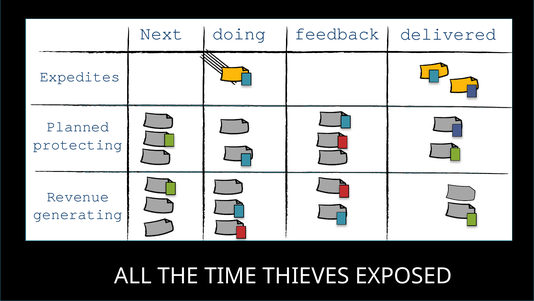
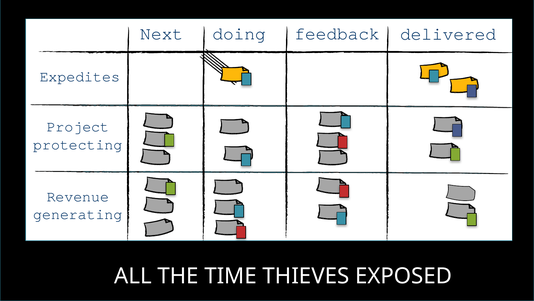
Planned: Planned -> Project (78, 126)
